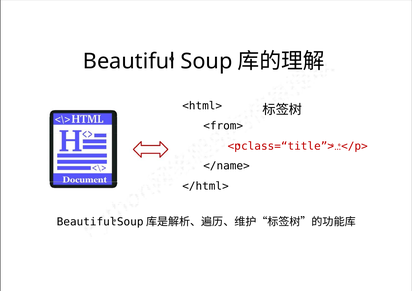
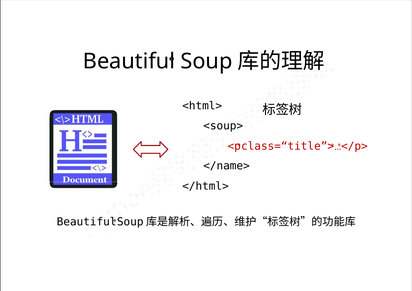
<from>: <from> -> <soup> (223, 126)
